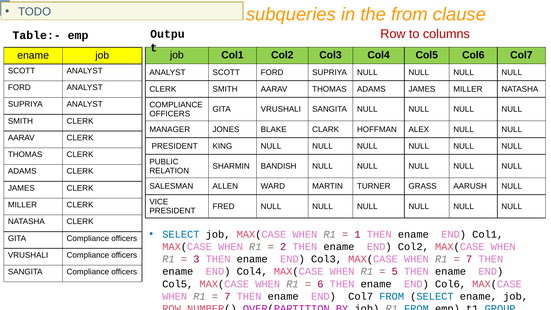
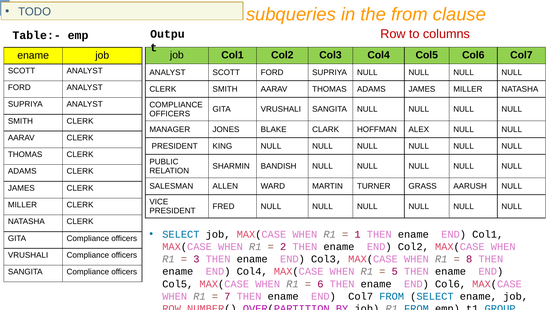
7: 7 -> 8 (469, 259)
